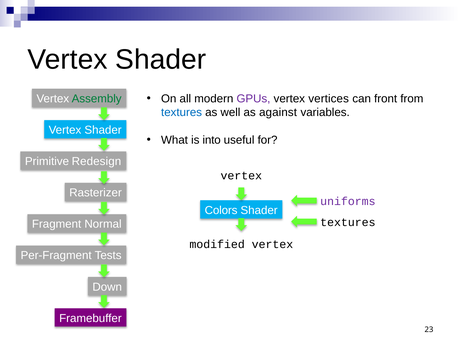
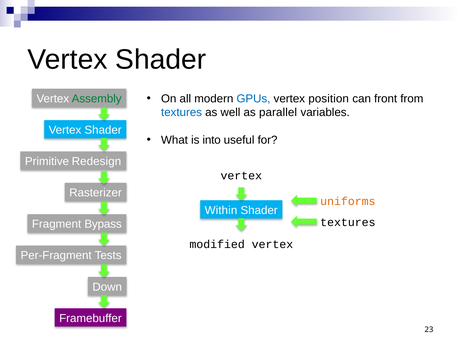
GPUs colour: purple -> blue (253, 99)
vertices: vertices -> position (329, 99)
against: against -> parallel (278, 113)
uniforms colour: purple -> orange (348, 202)
Colors: Colors -> Within (221, 211)
Normal: Normal -> Bypass (103, 225)
